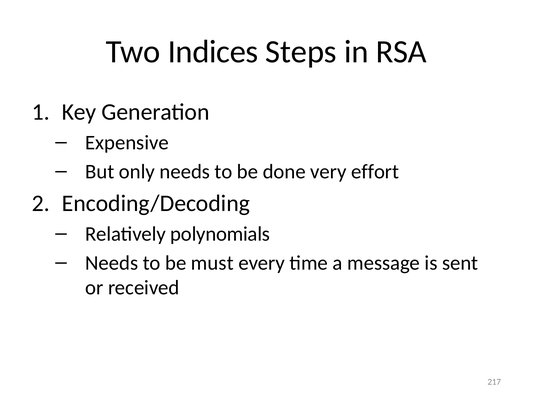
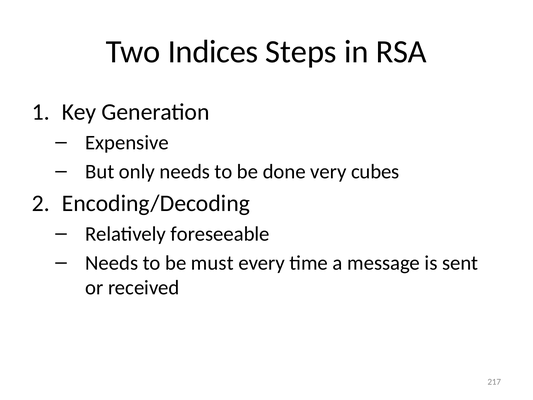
effort: effort -> cubes (375, 171)
polynomials: polynomials -> foreseeable (220, 234)
